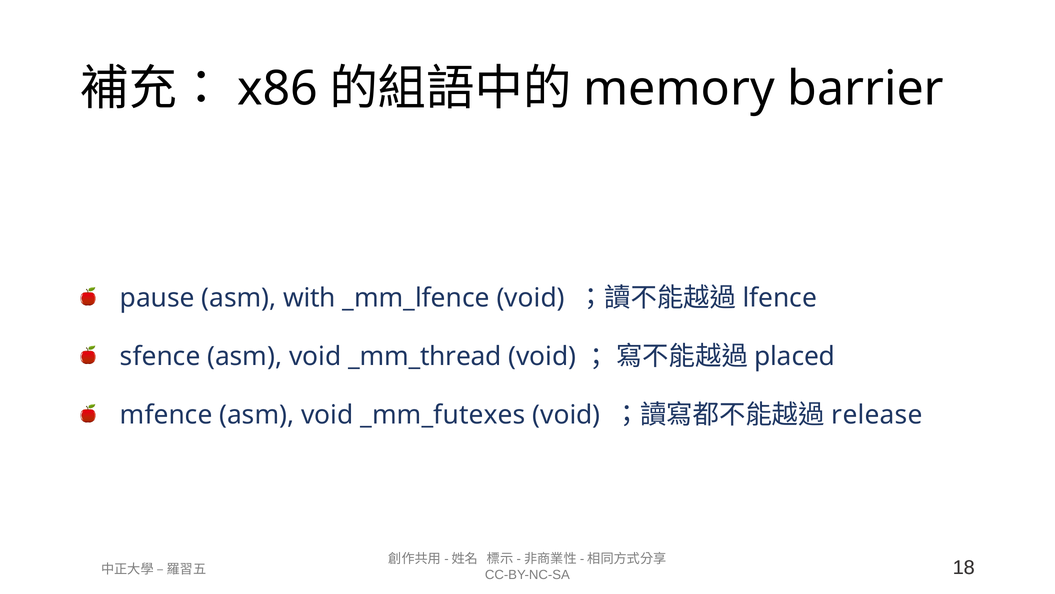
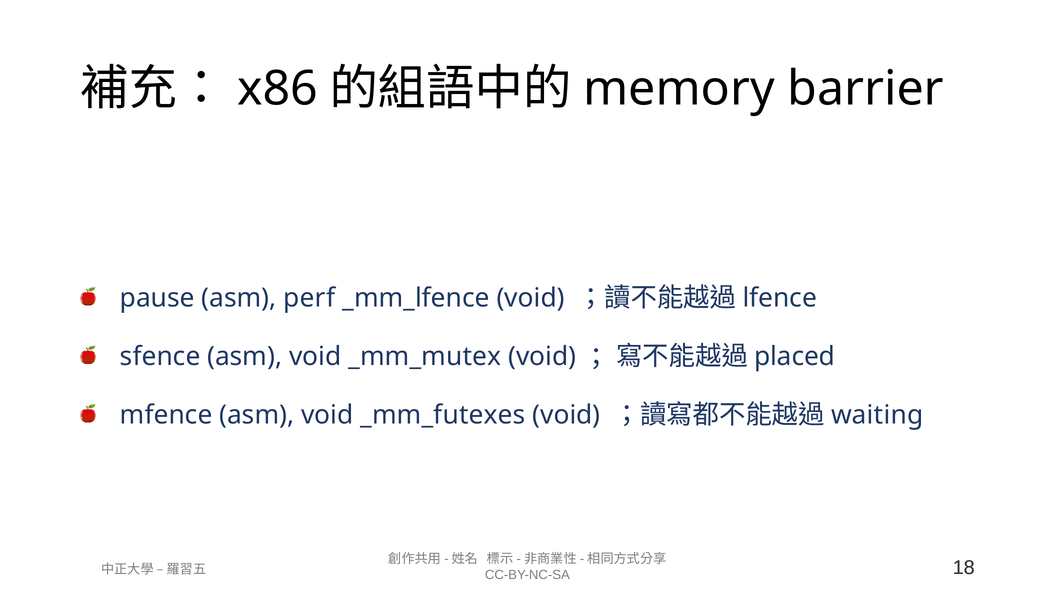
with: with -> perf (309, 298)
_mm_thread: _mm_thread -> _mm_mutex (425, 356)
release: release -> waiting (877, 414)
